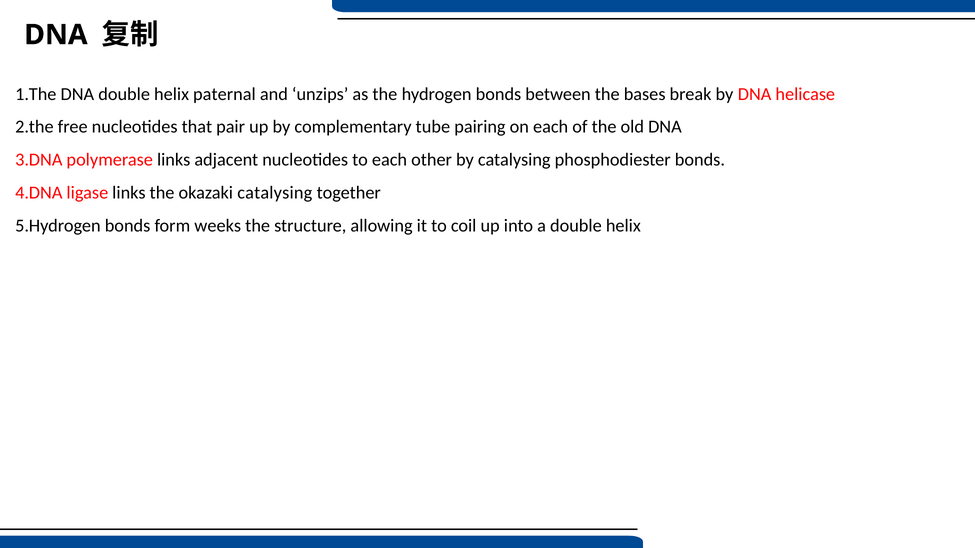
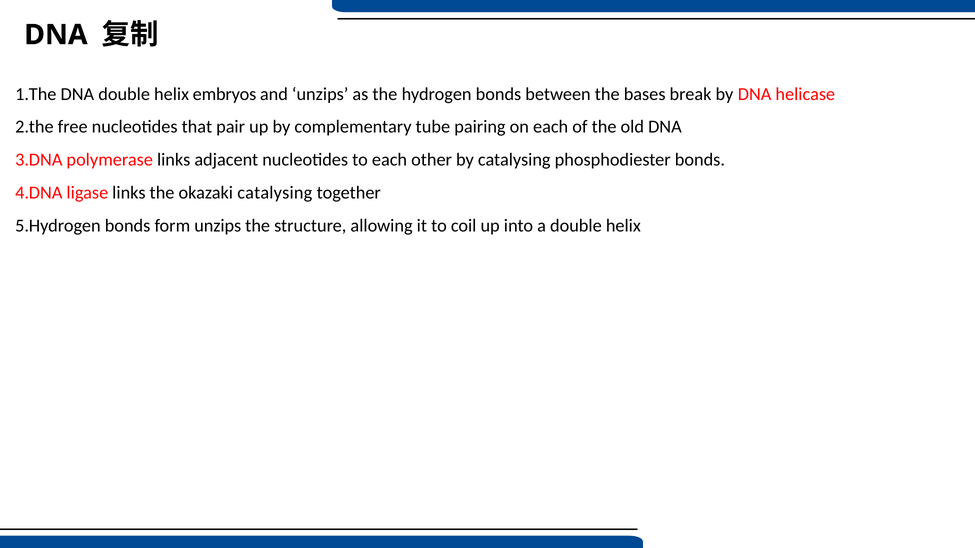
paternal: paternal -> embryos (225, 94)
form weeks: weeks -> unzips (218, 226)
